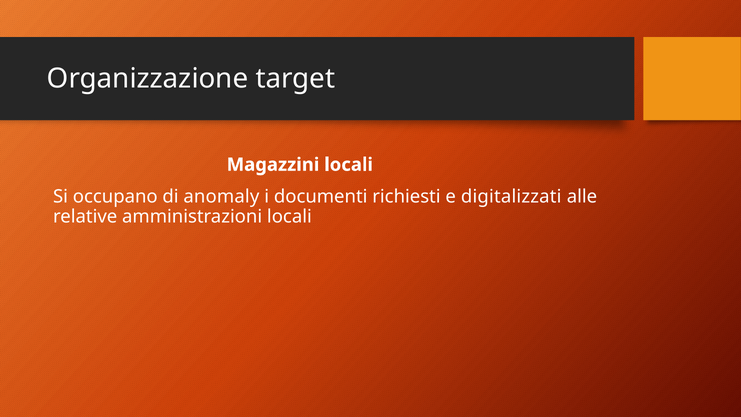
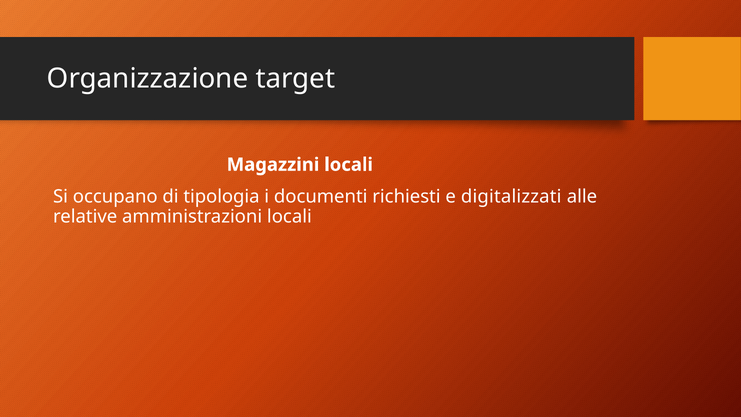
anomaly: anomaly -> tipologia (222, 197)
